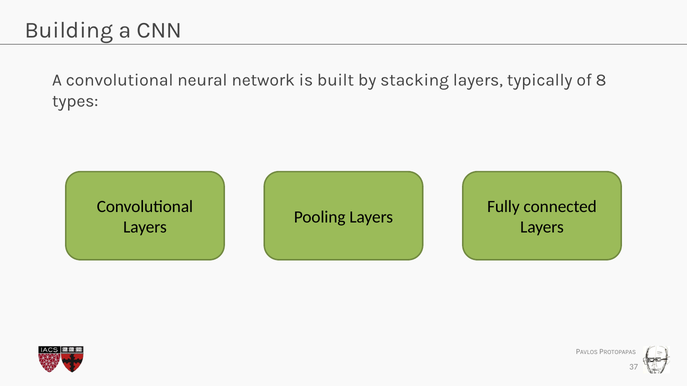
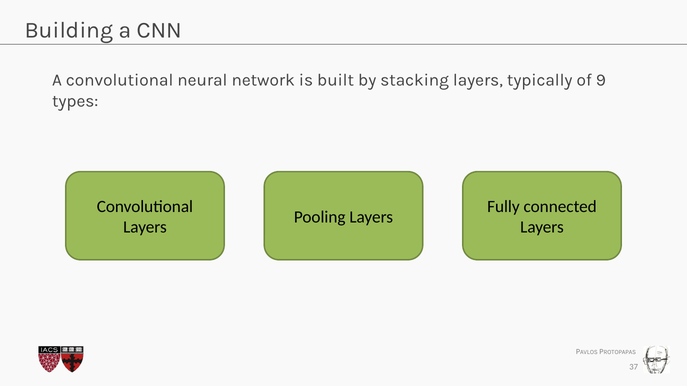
8: 8 -> 9 (601, 80)
